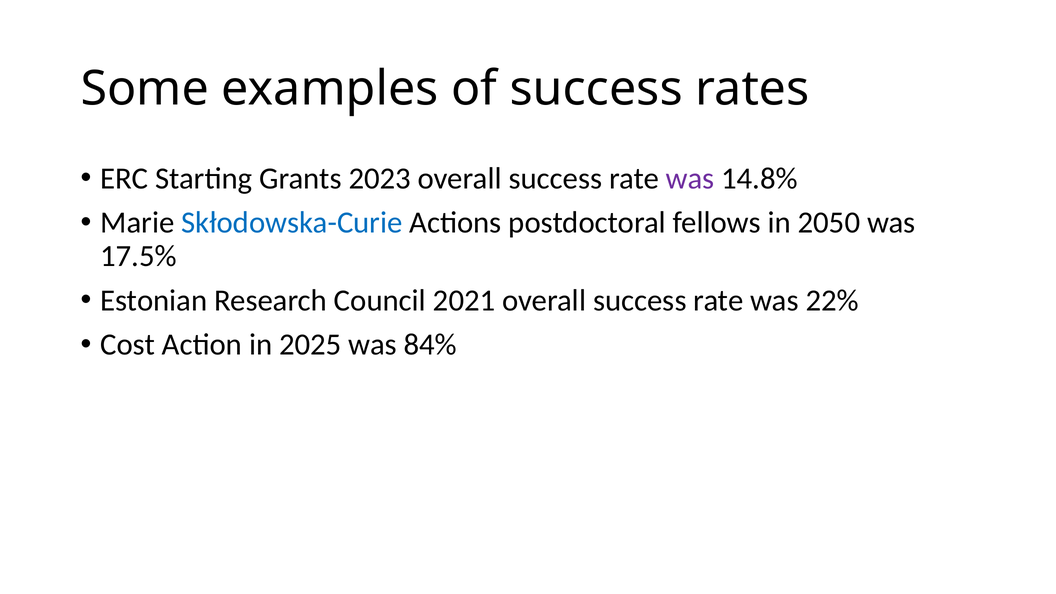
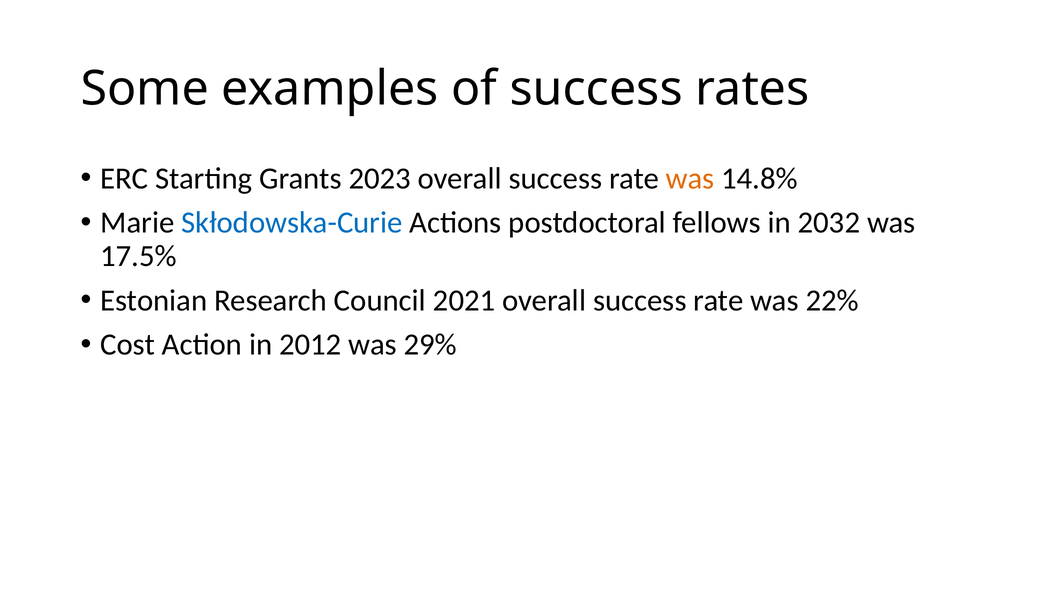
was colour: purple -> orange (690, 179)
2050: 2050 -> 2032 (829, 223)
2025: 2025 -> 2012 (310, 345)
84%: 84% -> 29% (430, 345)
